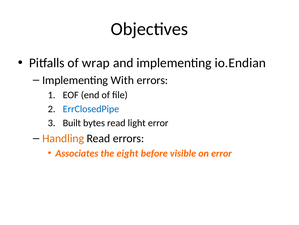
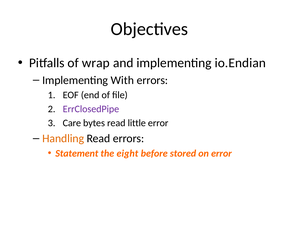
ErrClosedPipe colour: blue -> purple (91, 109)
Built: Built -> Care (72, 123)
light: light -> little (137, 123)
Associates: Associates -> Statement (77, 153)
visible: visible -> stored (183, 153)
